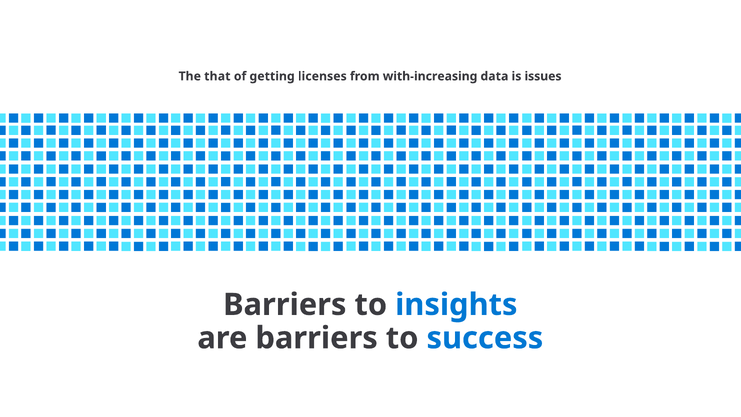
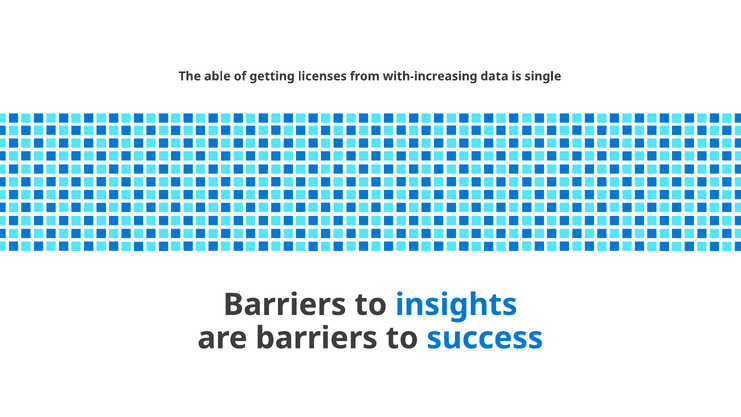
that: that -> able (217, 76)
issues: issues -> single (543, 76)
